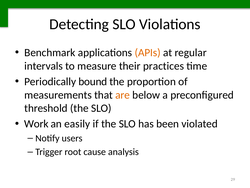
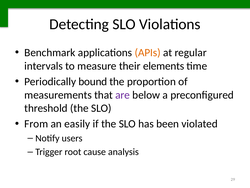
practices: practices -> elements (164, 66)
are colour: orange -> purple (123, 95)
Work: Work -> From (36, 124)
